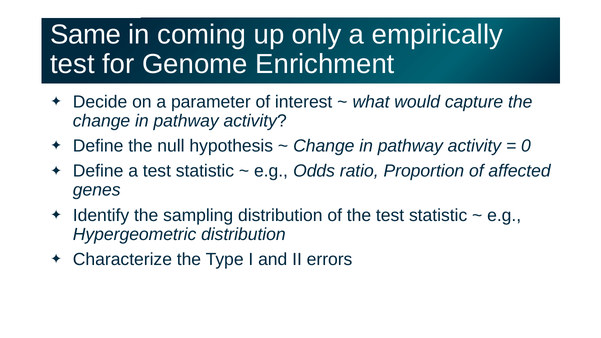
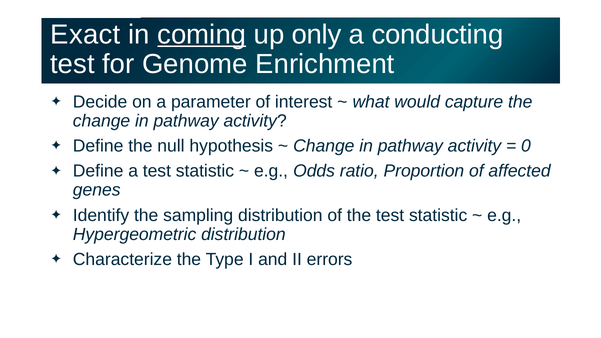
Same: Same -> Exact (85, 34)
coming underline: none -> present (202, 34)
empirically: empirically -> conducting (437, 34)
